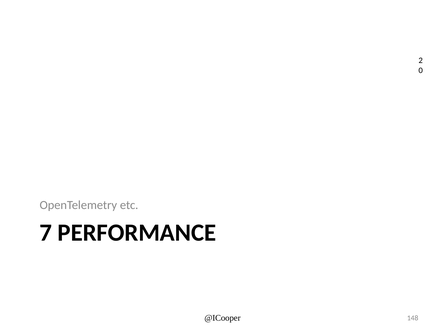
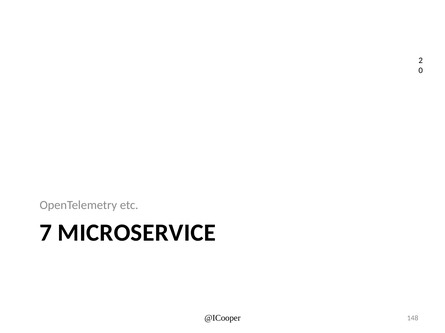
PERFORMANCE: PERFORMANCE -> MICROSERVICE (137, 233)
